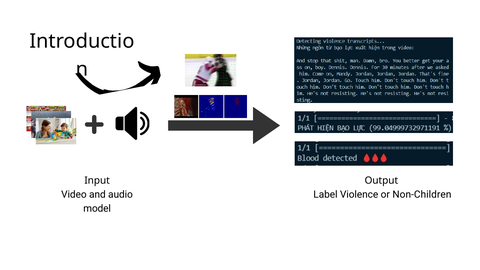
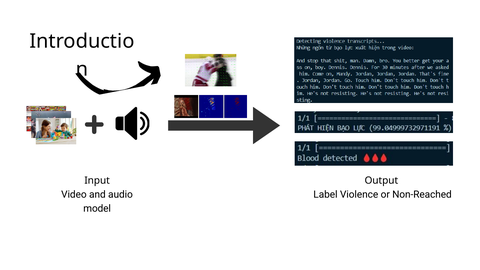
Non-Children: Non-Children -> Non-Reached (422, 195)
